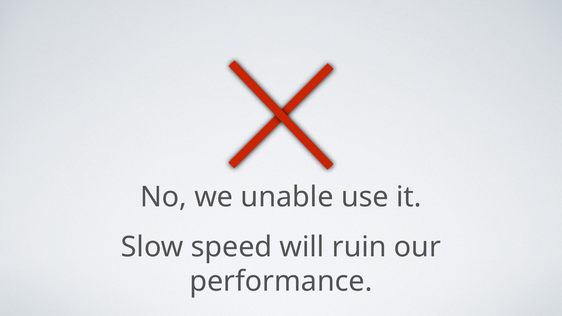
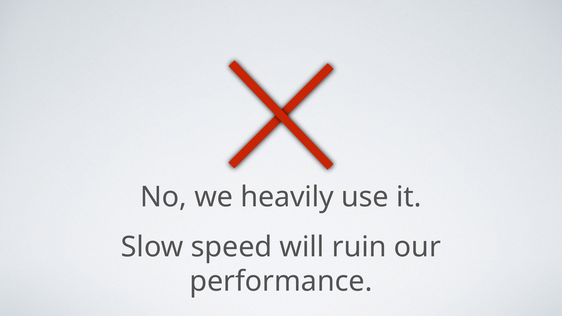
unable: unable -> heavily (287, 197)
